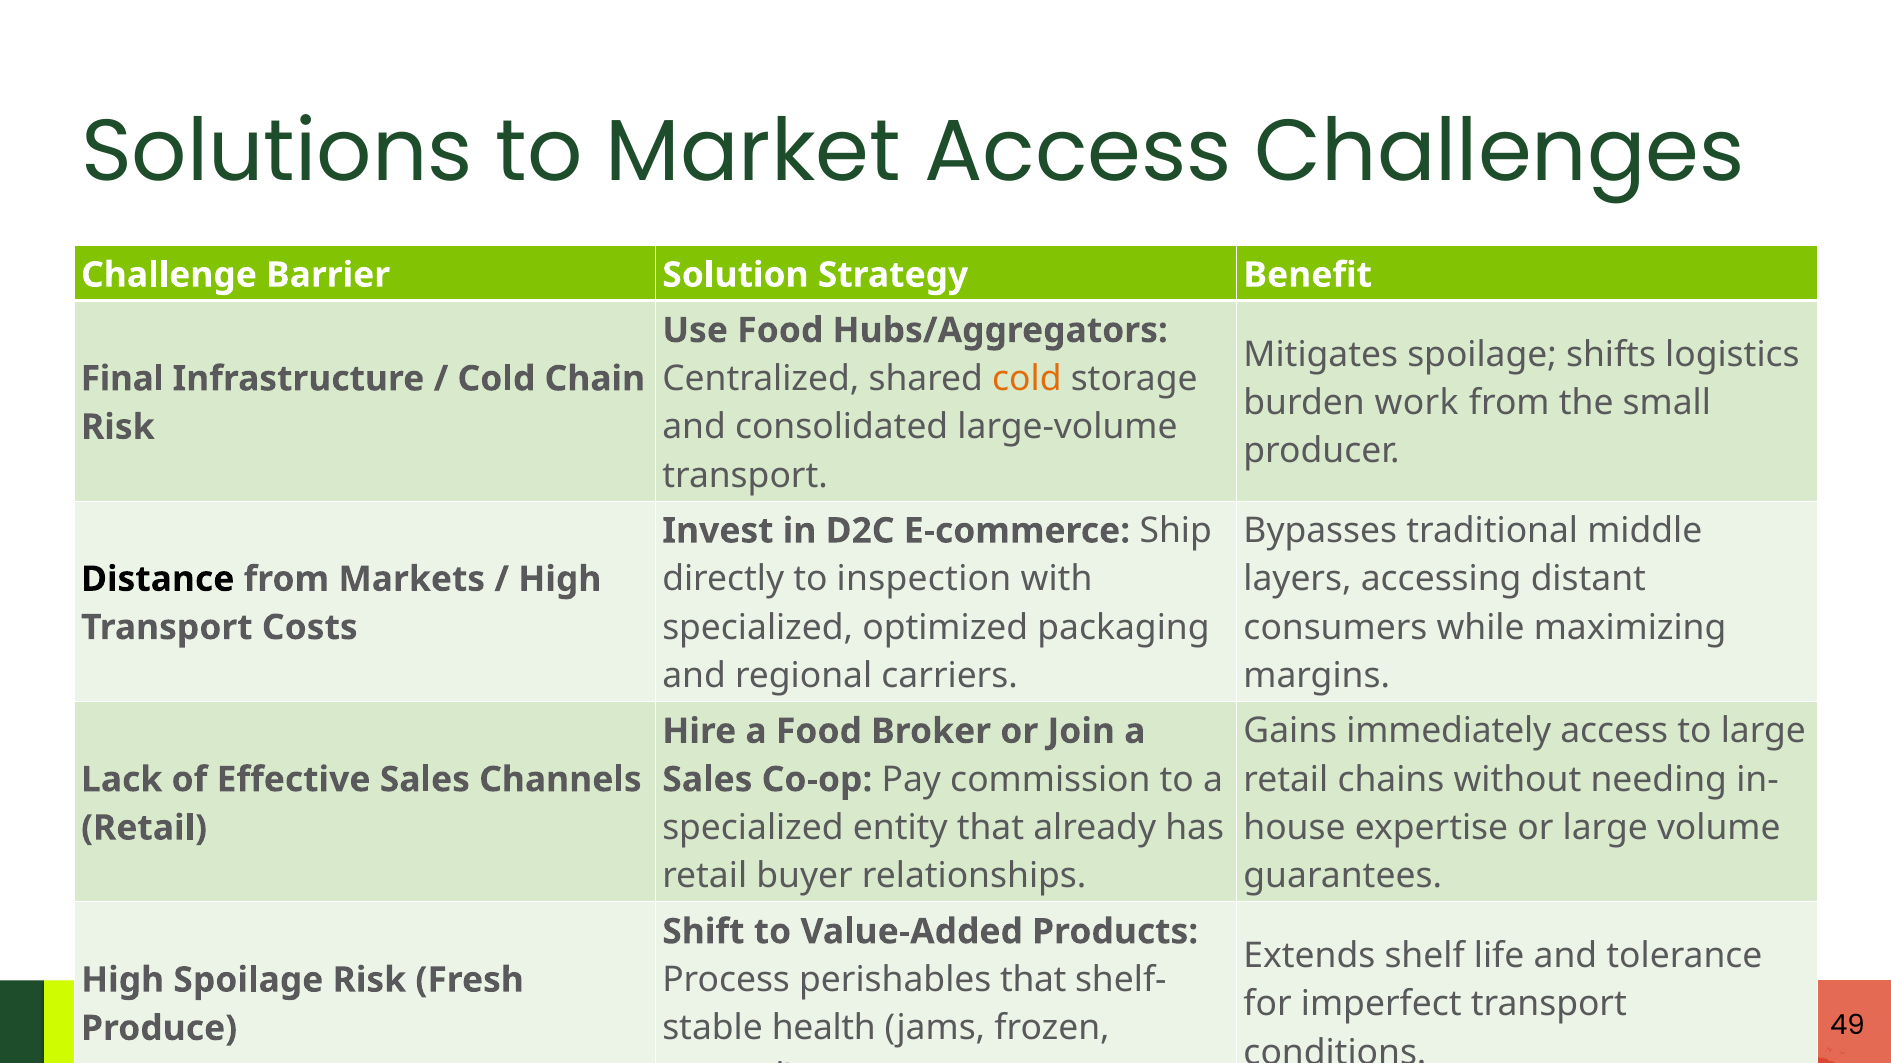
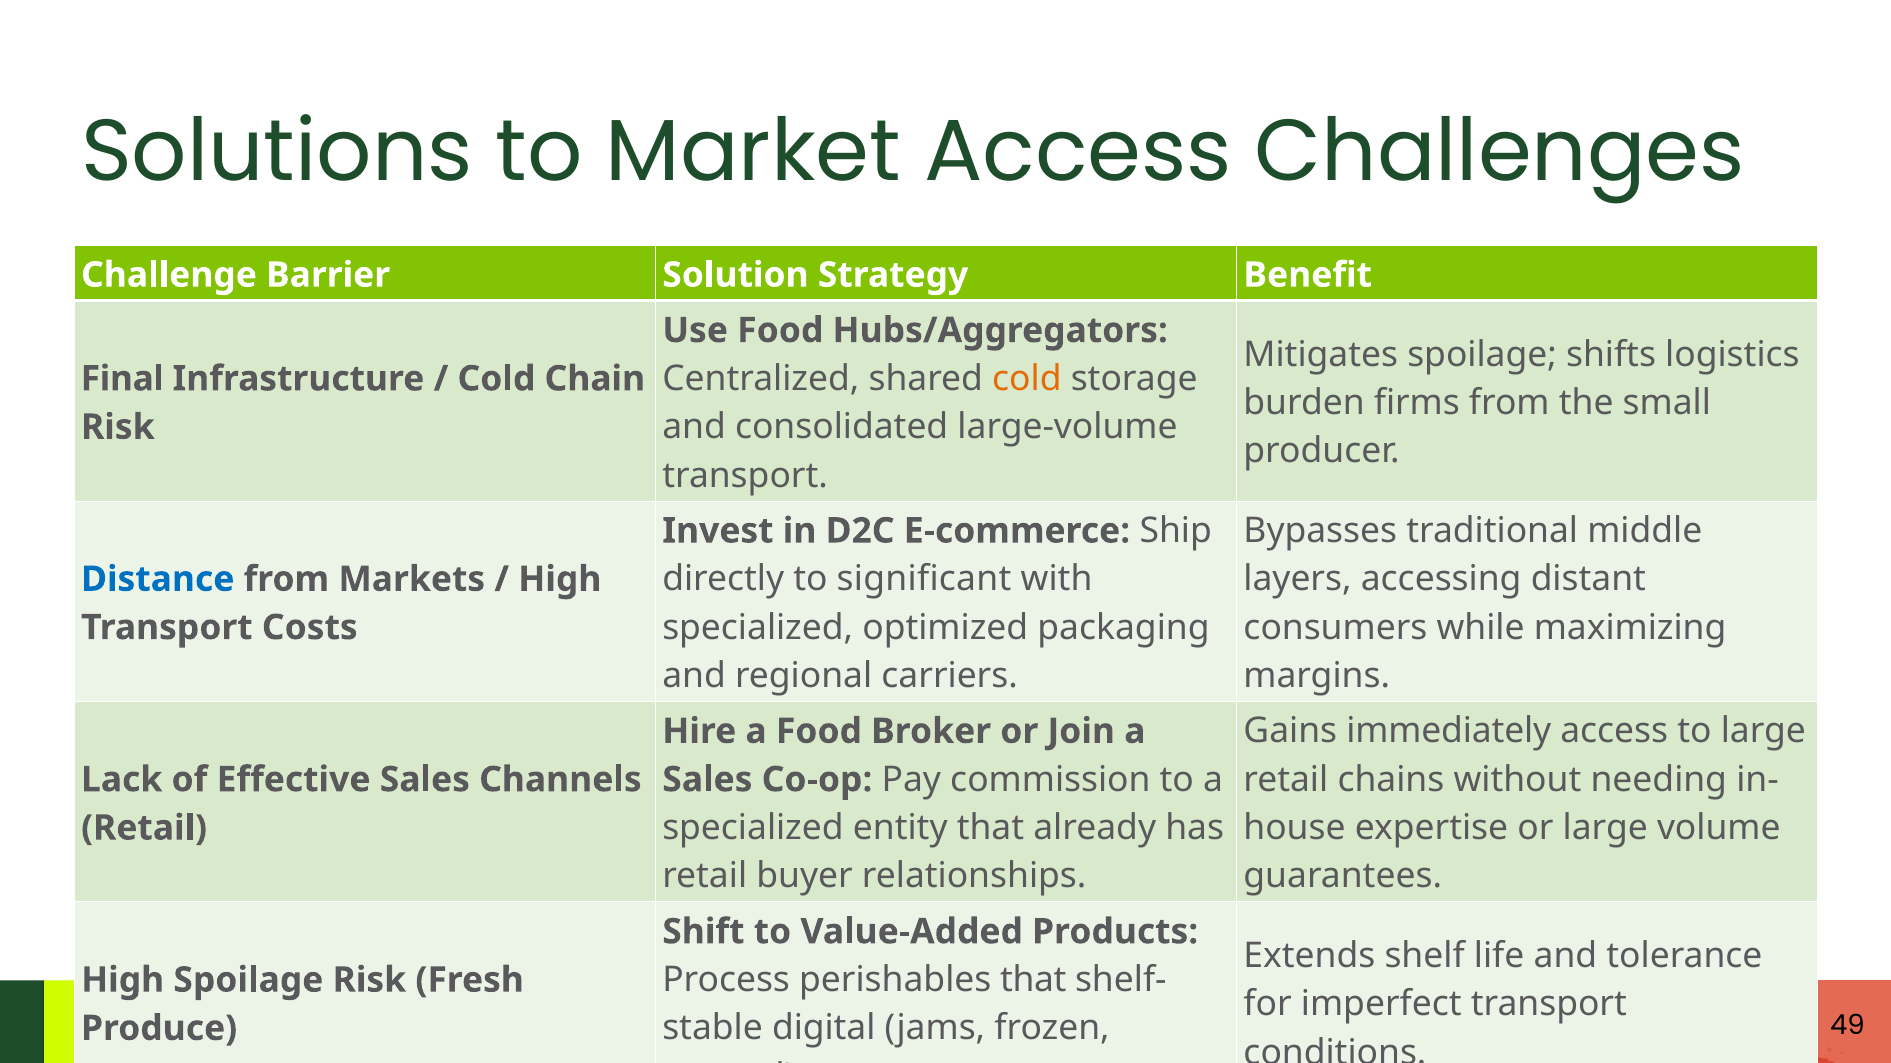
work: work -> firms (1417, 403)
inspection: inspection -> significant (924, 579)
Distance colour: black -> blue (158, 579)
health: health -> digital (824, 1029)
